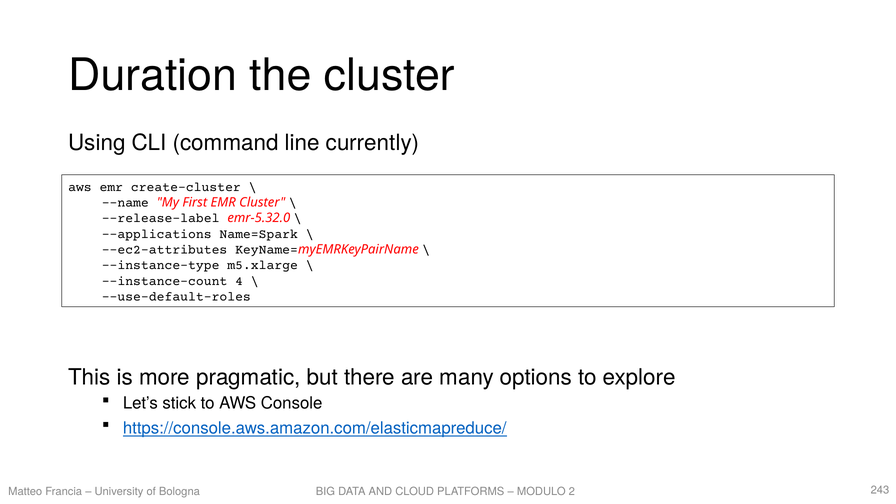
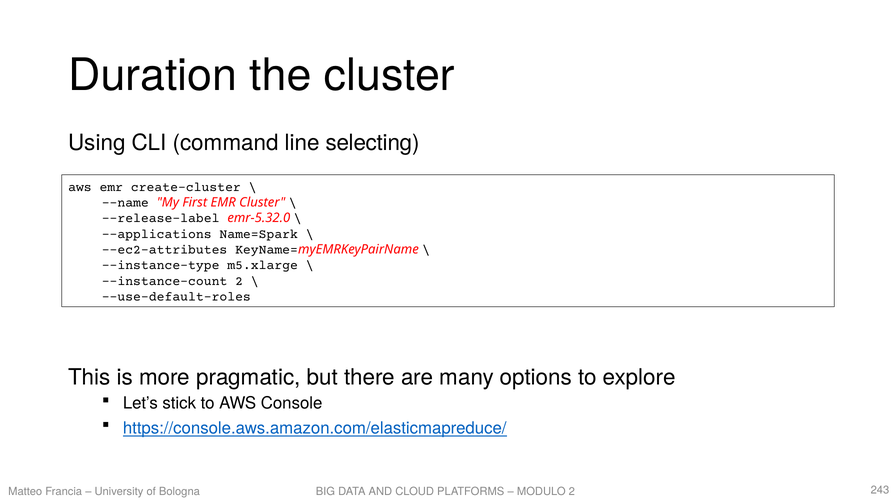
currently: currently -> selecting (373, 143)
--instance-count 4: 4 -> 2 (239, 281)
